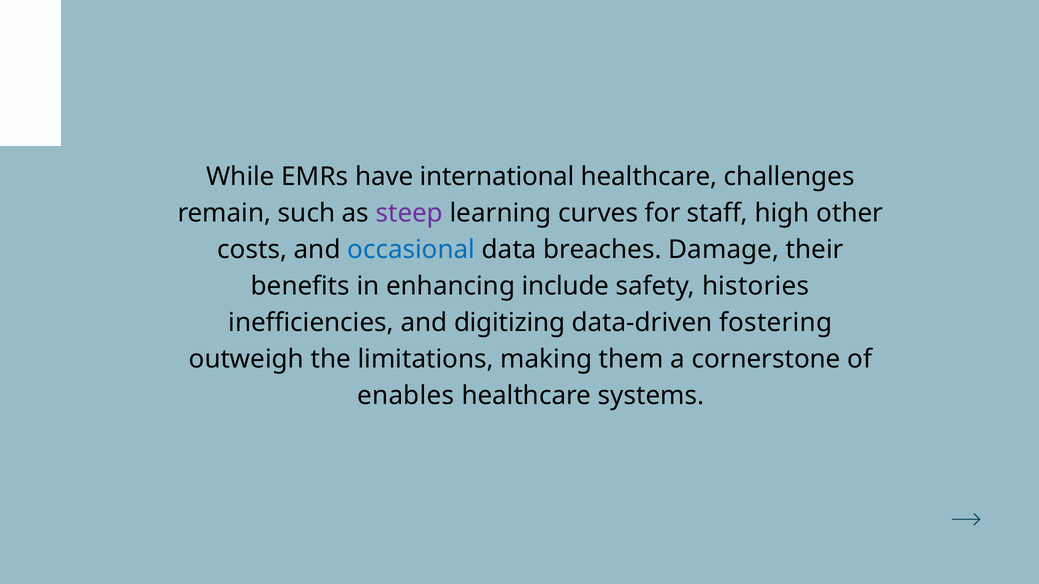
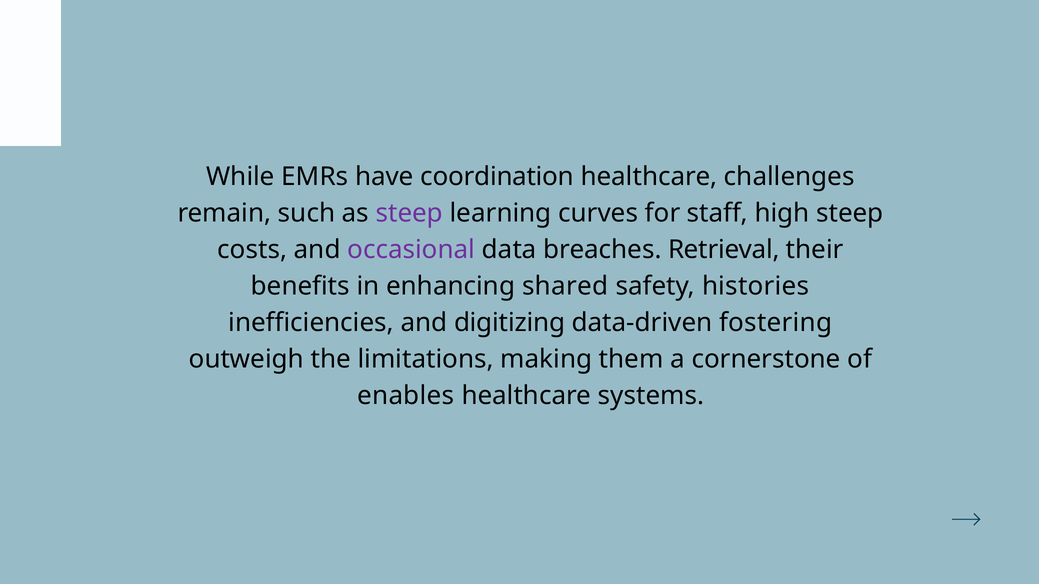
international: international -> coordination (497, 177)
high other: other -> steep (850, 213)
occasional colour: blue -> purple (411, 250)
Damage: Damage -> Retrieval (724, 250)
include: include -> shared (565, 286)
